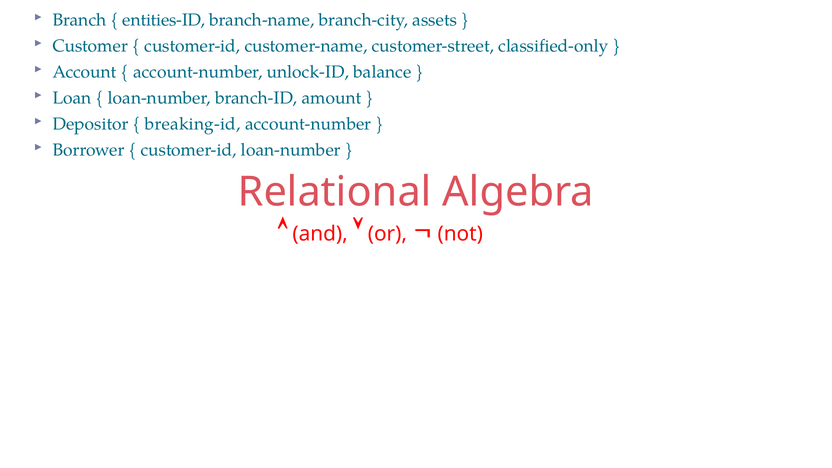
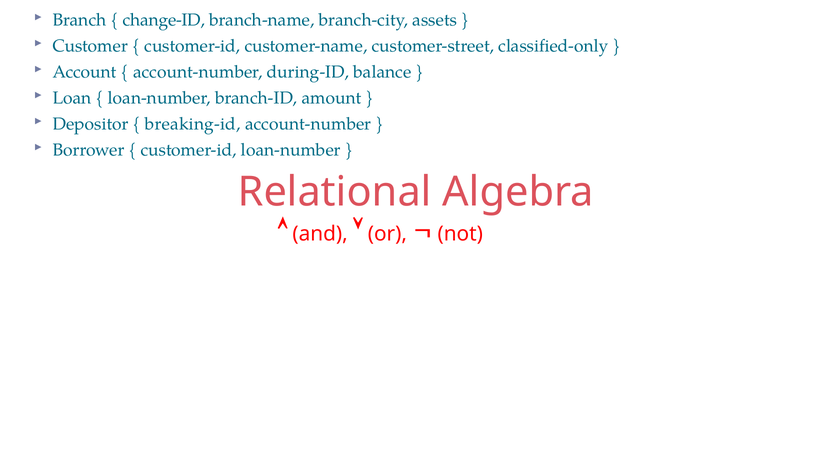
entities-ID: entities-ID -> change-ID (164, 20)
unlock-ID: unlock-ID -> during-ID (308, 72)
